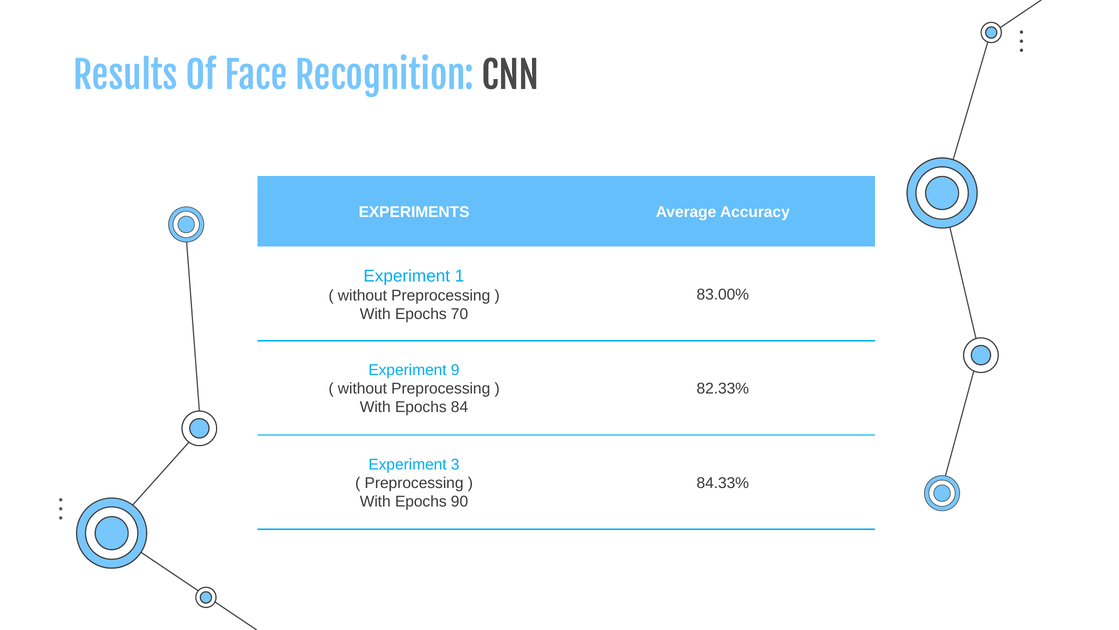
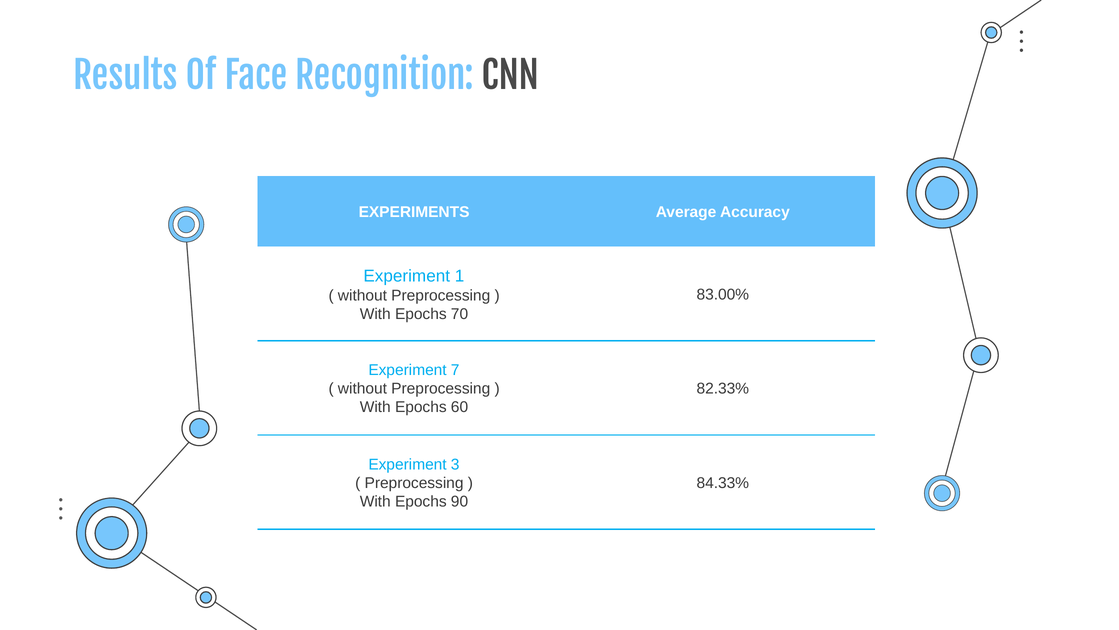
9: 9 -> 7 (455, 370)
84: 84 -> 60 (460, 407)
